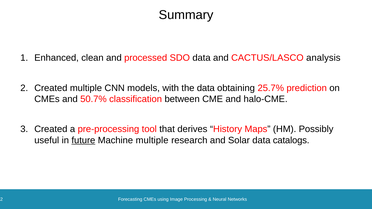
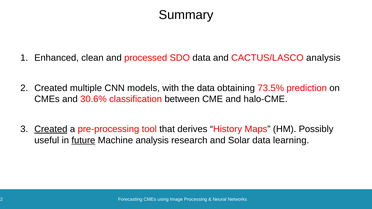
25.7%: 25.7% -> 73.5% (271, 88)
50.7%: 50.7% -> 30.6% (93, 99)
Created underline: none -> present (51, 129)
Machine multiple: multiple -> analysis (152, 140)
catalogs: catalogs -> learning (291, 140)
